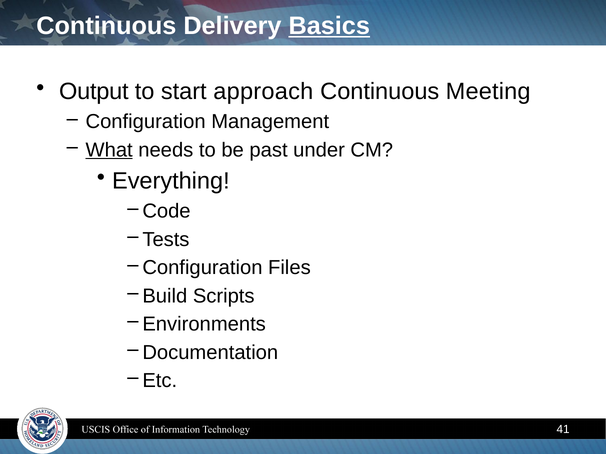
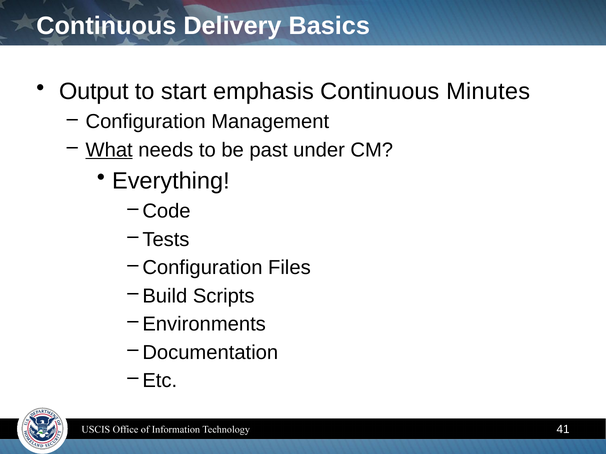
Basics underline: present -> none (329, 26)
approach: approach -> emphasis (263, 92)
Meeting: Meeting -> Minutes (488, 92)
